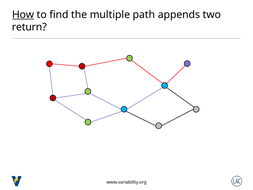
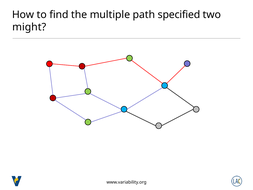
How underline: present -> none (23, 15)
appends: appends -> specified (179, 15)
return: return -> might (29, 27)
